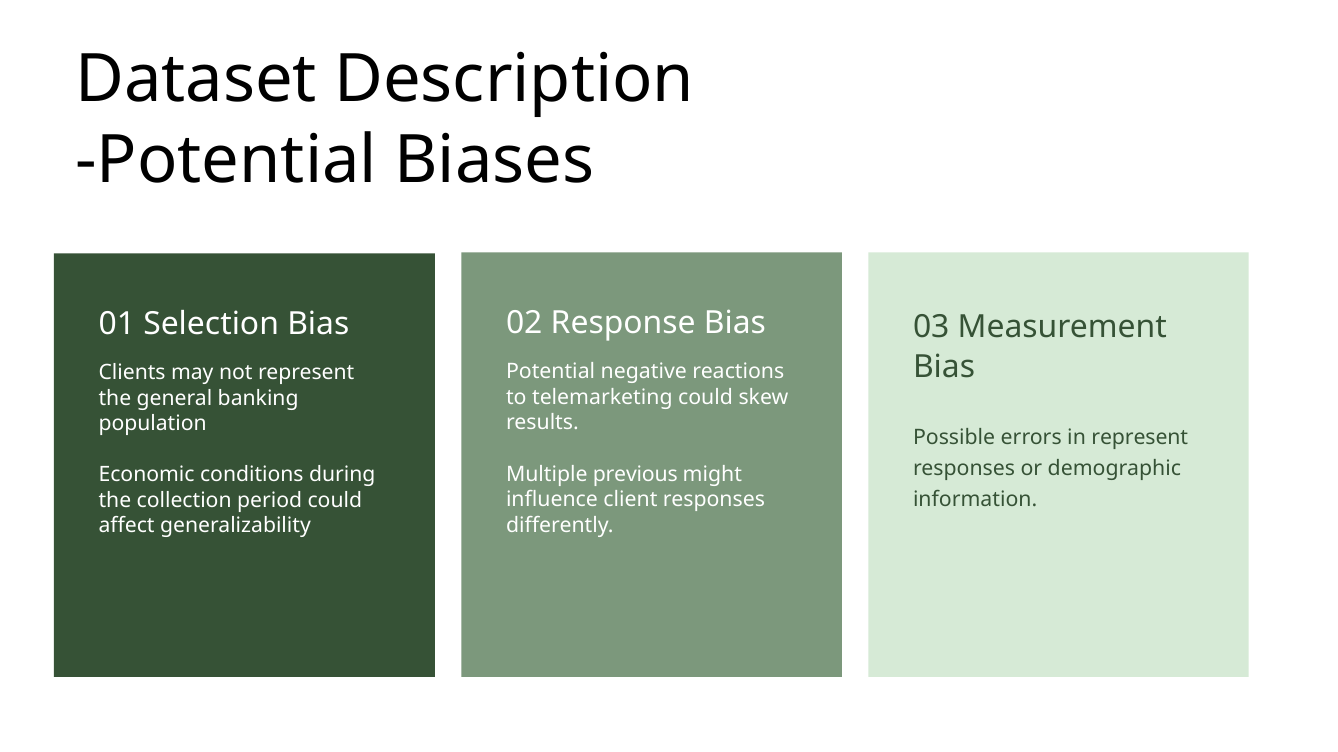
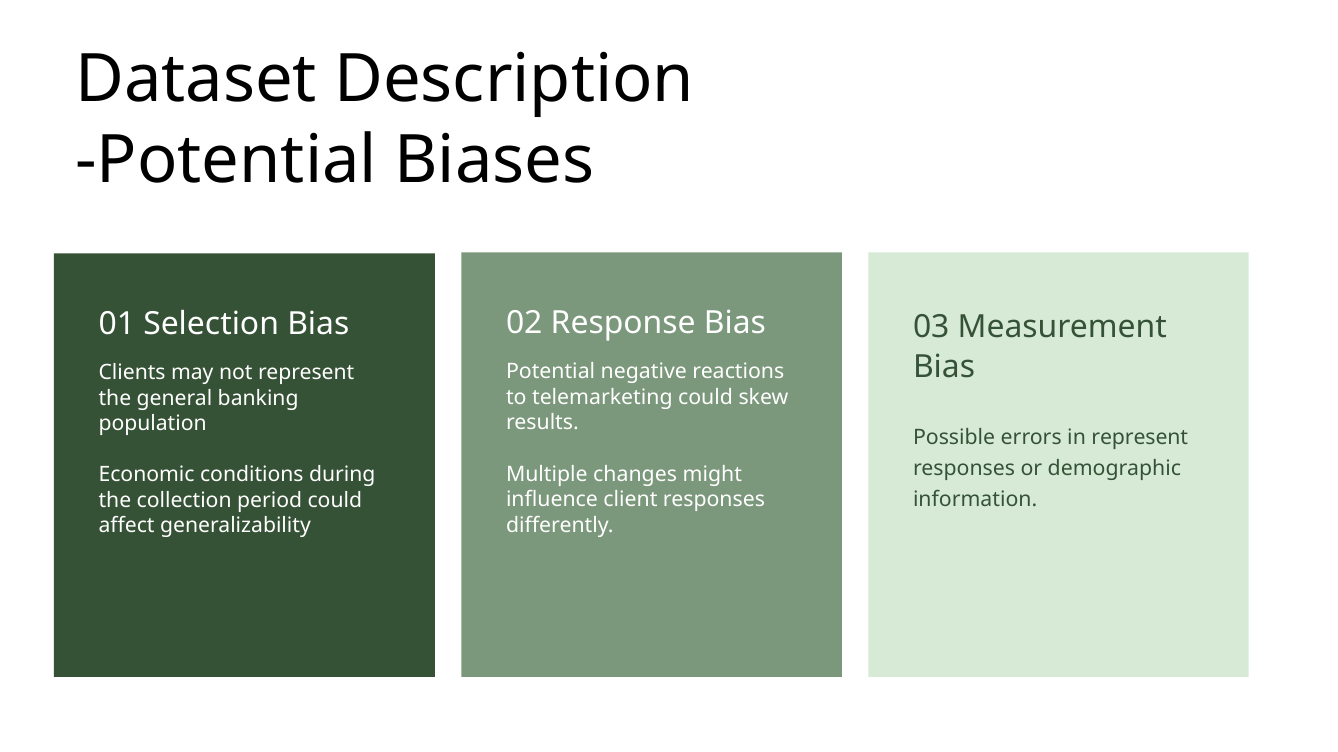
previous: previous -> changes (635, 474)
